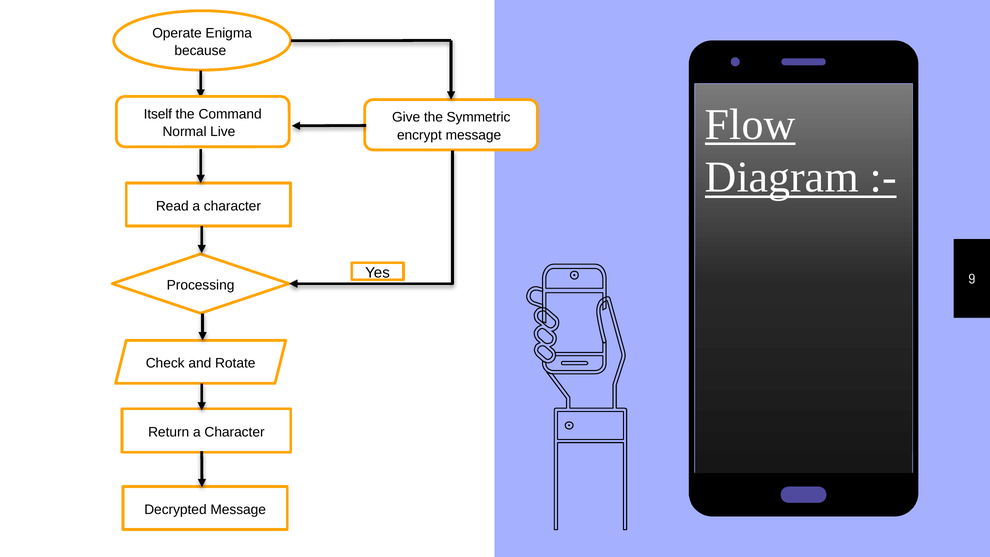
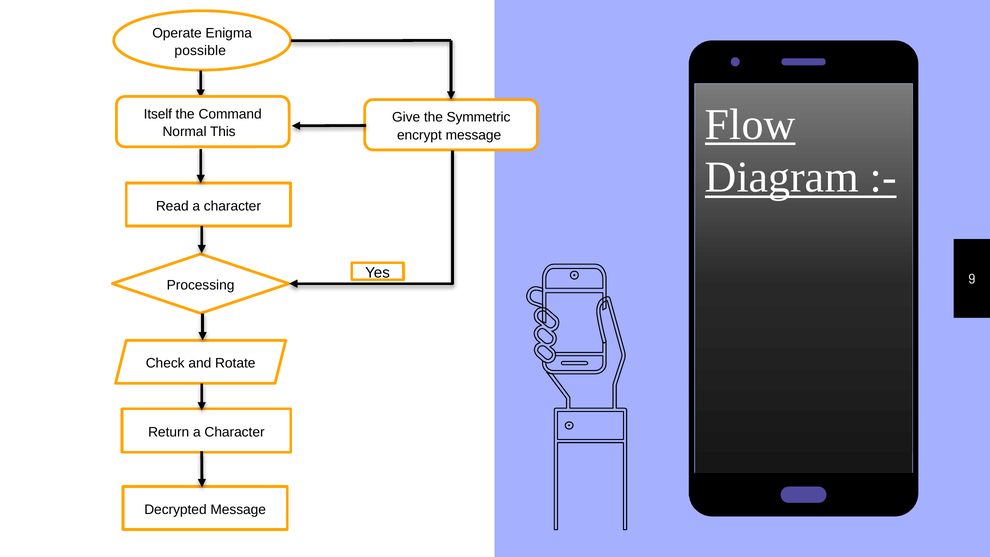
because: because -> possible (200, 51)
Live: Live -> This (223, 132)
